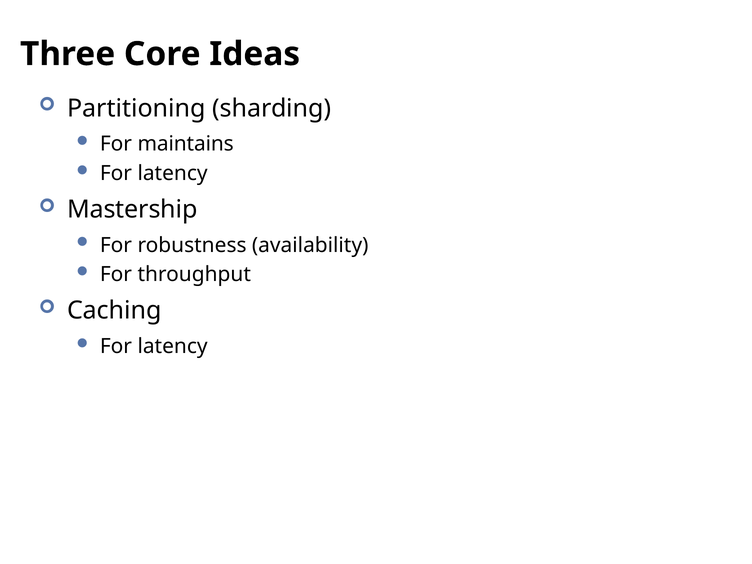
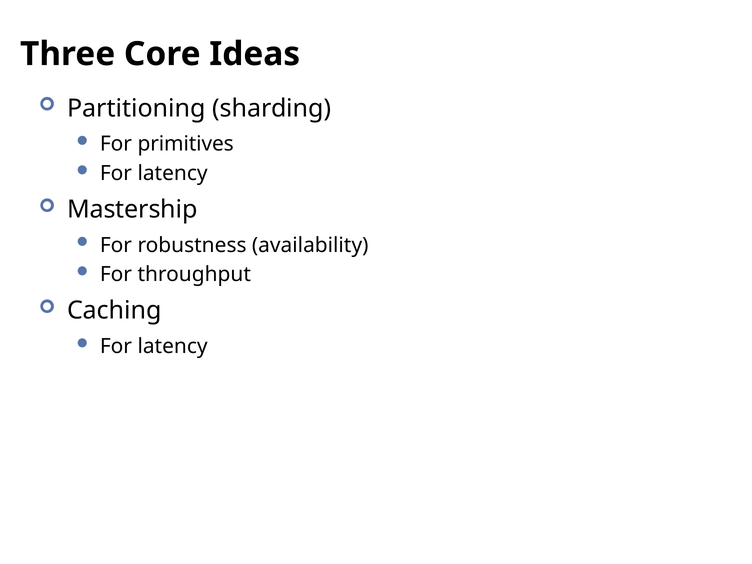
maintains: maintains -> primitives (186, 144)
